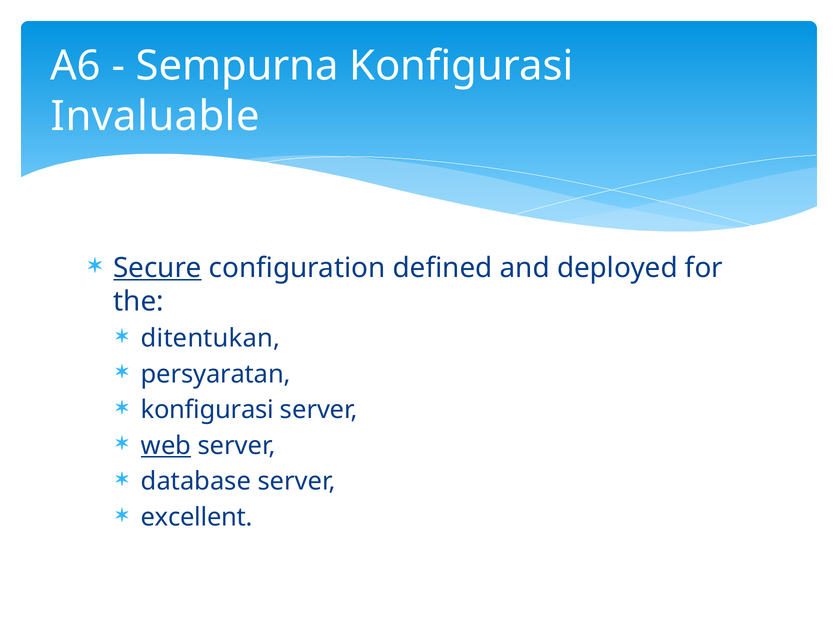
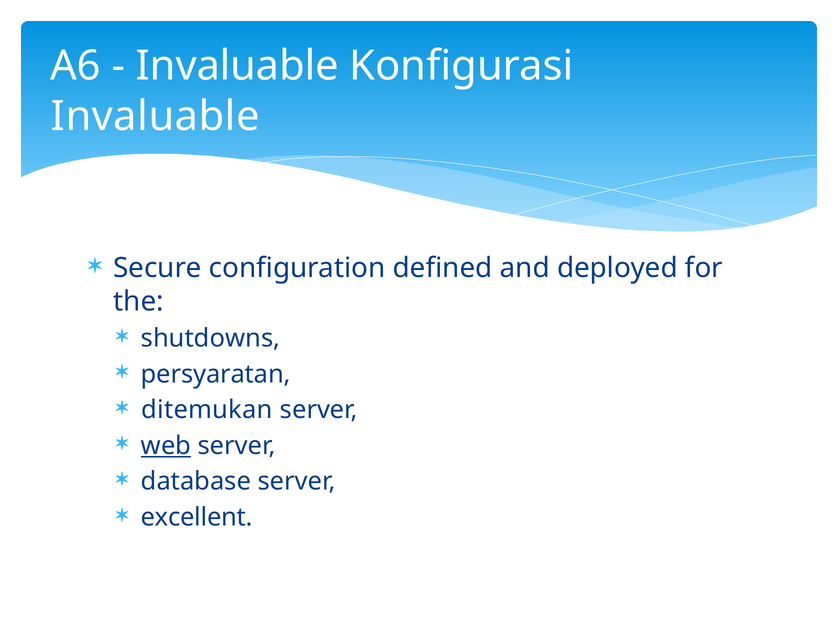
Sempurna: Sempurna -> Invaluable (237, 66)
Secure underline: present -> none (157, 268)
ditentukan: ditentukan -> shutdowns (211, 338)
konfigurasi: konfigurasi -> ditemukan (207, 410)
